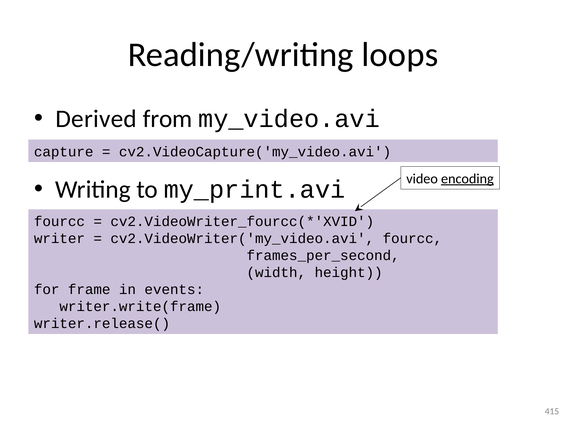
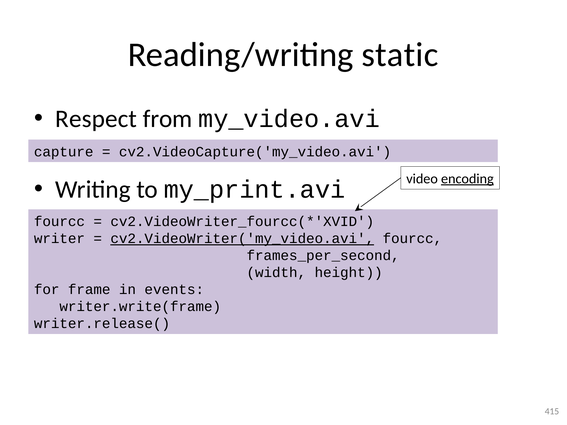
loops: loops -> static (400, 55)
Derived: Derived -> Respect (96, 119)
cv2.VideoWriter('my_video.avi underline: none -> present (242, 239)
